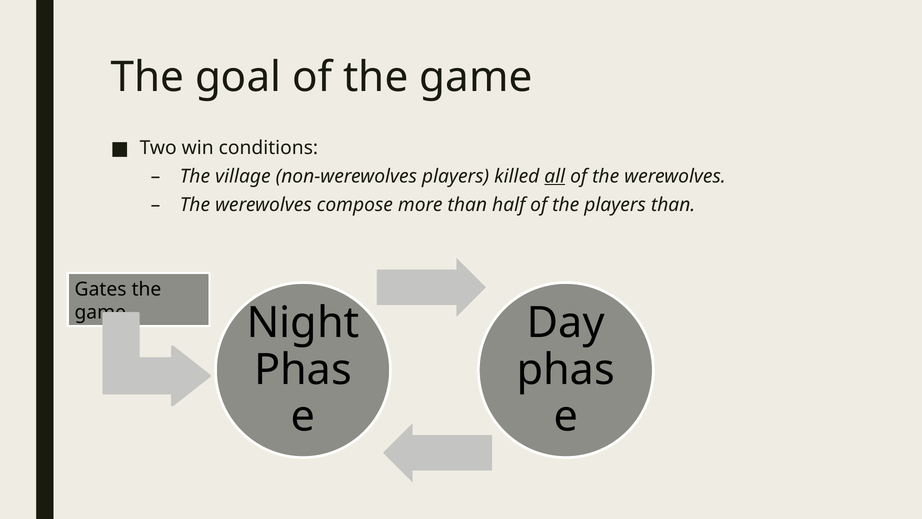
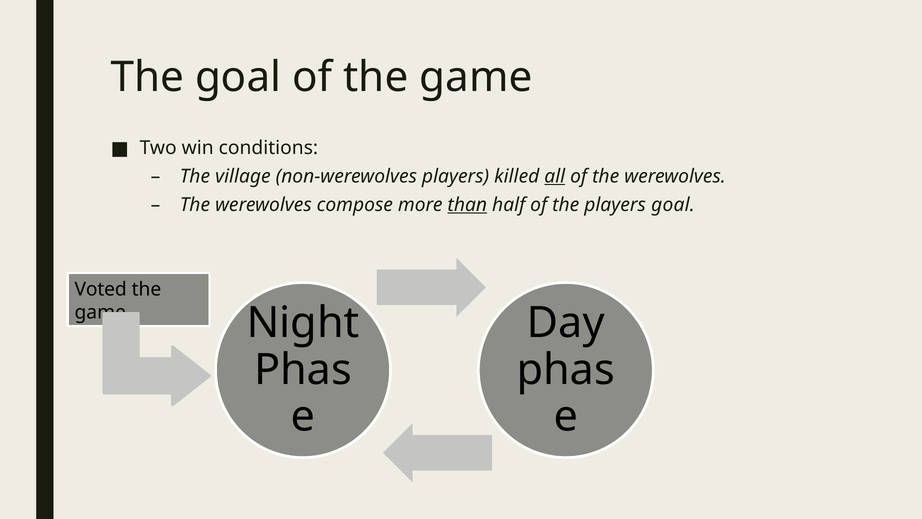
than underline: none -> present (467, 205)
players than: than -> goal (673, 205)
Gates: Gates -> Voted (101, 289)
